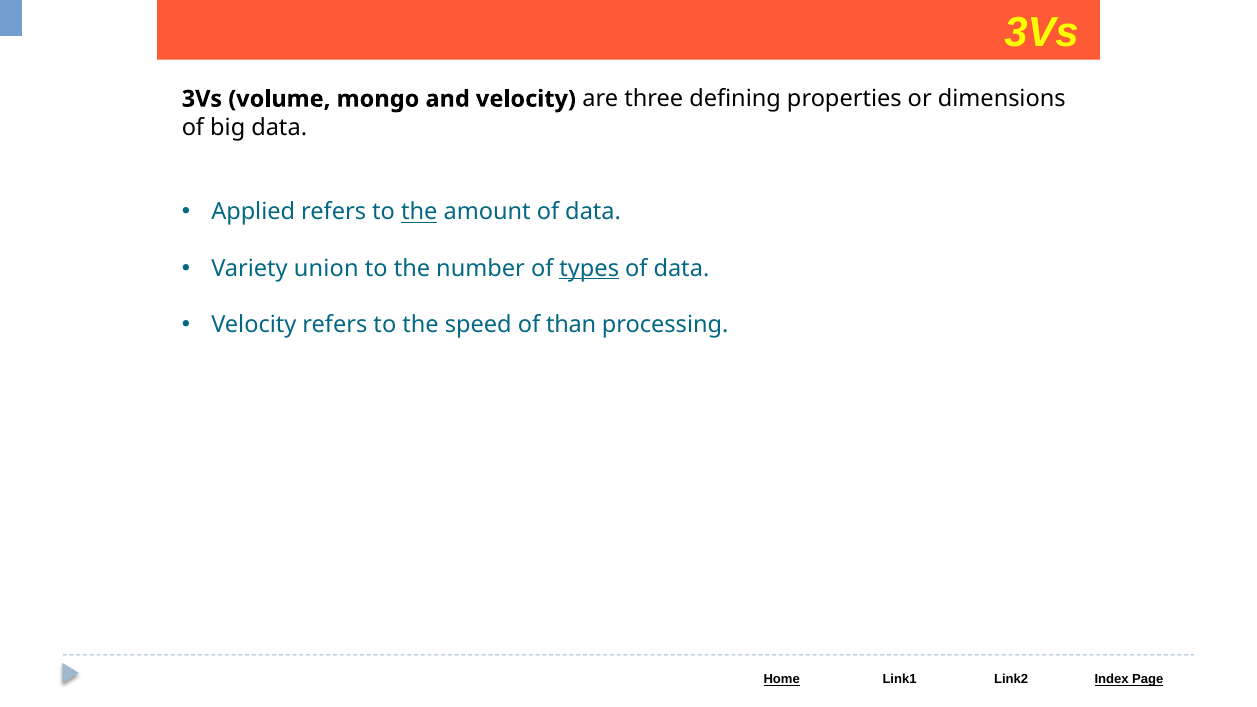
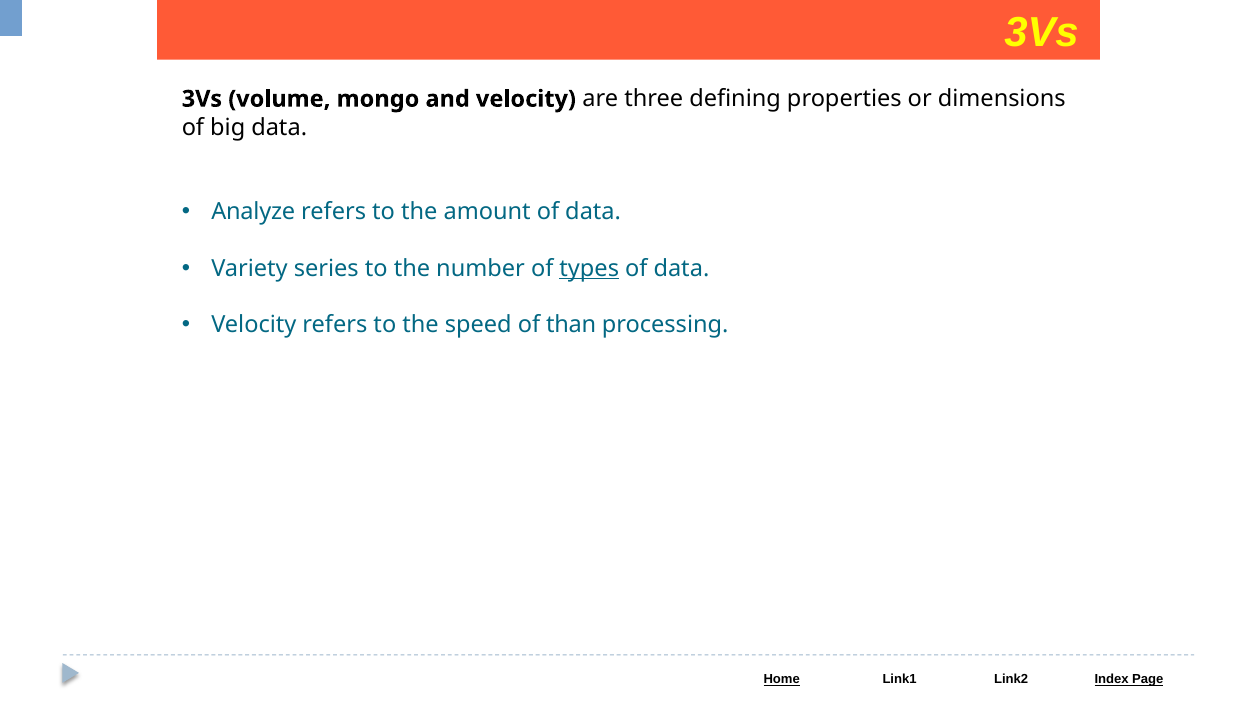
Applied: Applied -> Analyze (253, 212)
the underline: present -> none (419, 212)
union: union -> series (326, 269)
